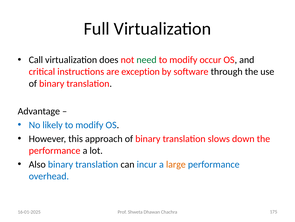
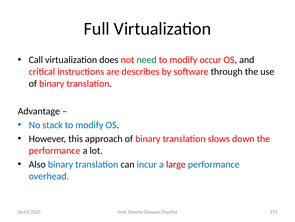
exception: exception -> describes (140, 71)
likely: likely -> stack (53, 125)
large colour: orange -> red (176, 164)
